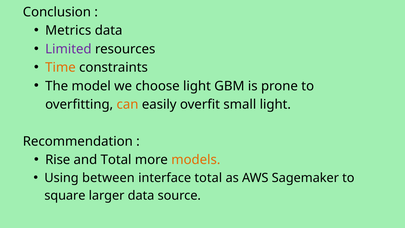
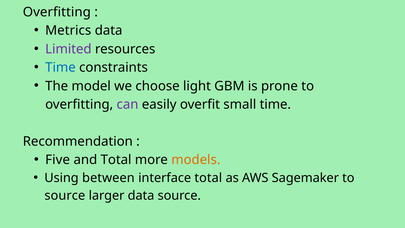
Conclusion: Conclusion -> Overfitting (57, 12)
Time colour: orange -> blue (60, 67)
can colour: orange -> purple (128, 104)
small light: light -> time (275, 104)
Rise: Rise -> Five (58, 160)
square: square -> source (65, 196)
